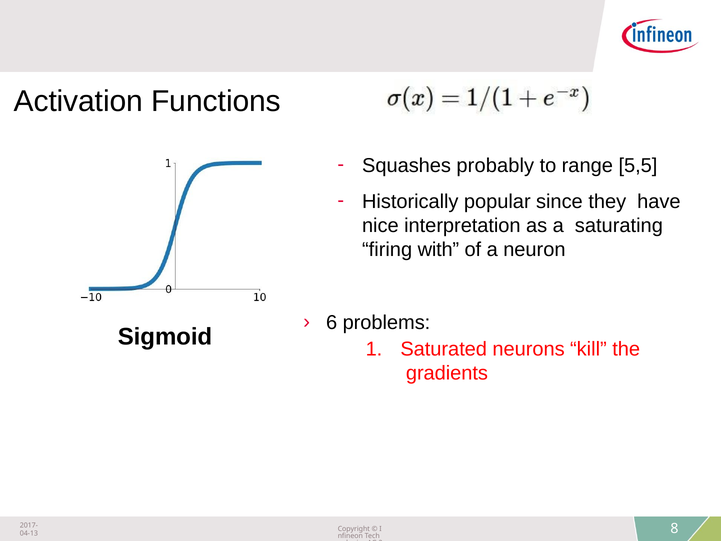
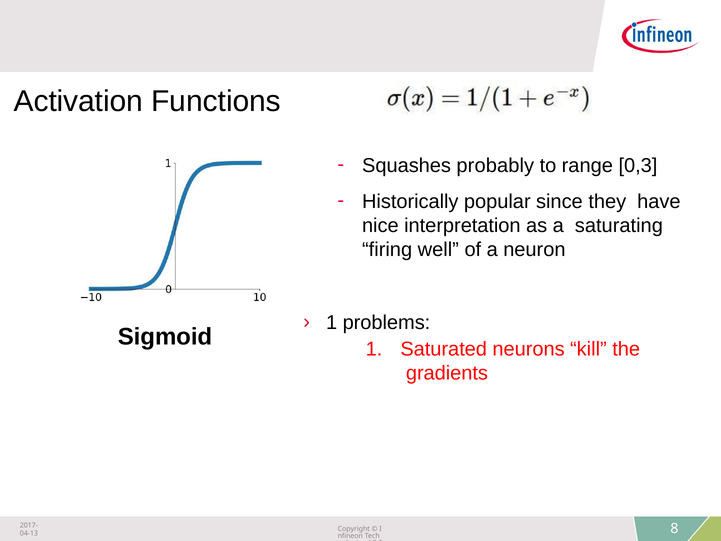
5,5: 5,5 -> 0,3 (638, 165)
with: with -> well (438, 249)
6: 6 -> 1 (332, 323)
